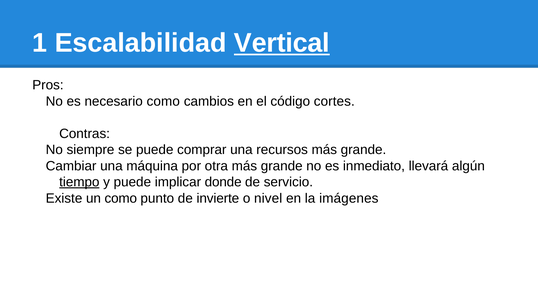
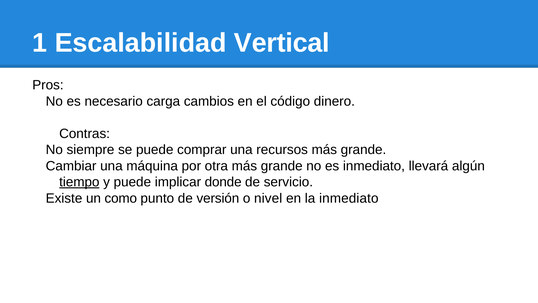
Vertical underline: present -> none (282, 43)
necesario como: como -> carga (163, 101)
cortes: cortes -> dinero (334, 101)
invierte: invierte -> versión (218, 198)
la imágenes: imágenes -> inmediato (349, 198)
